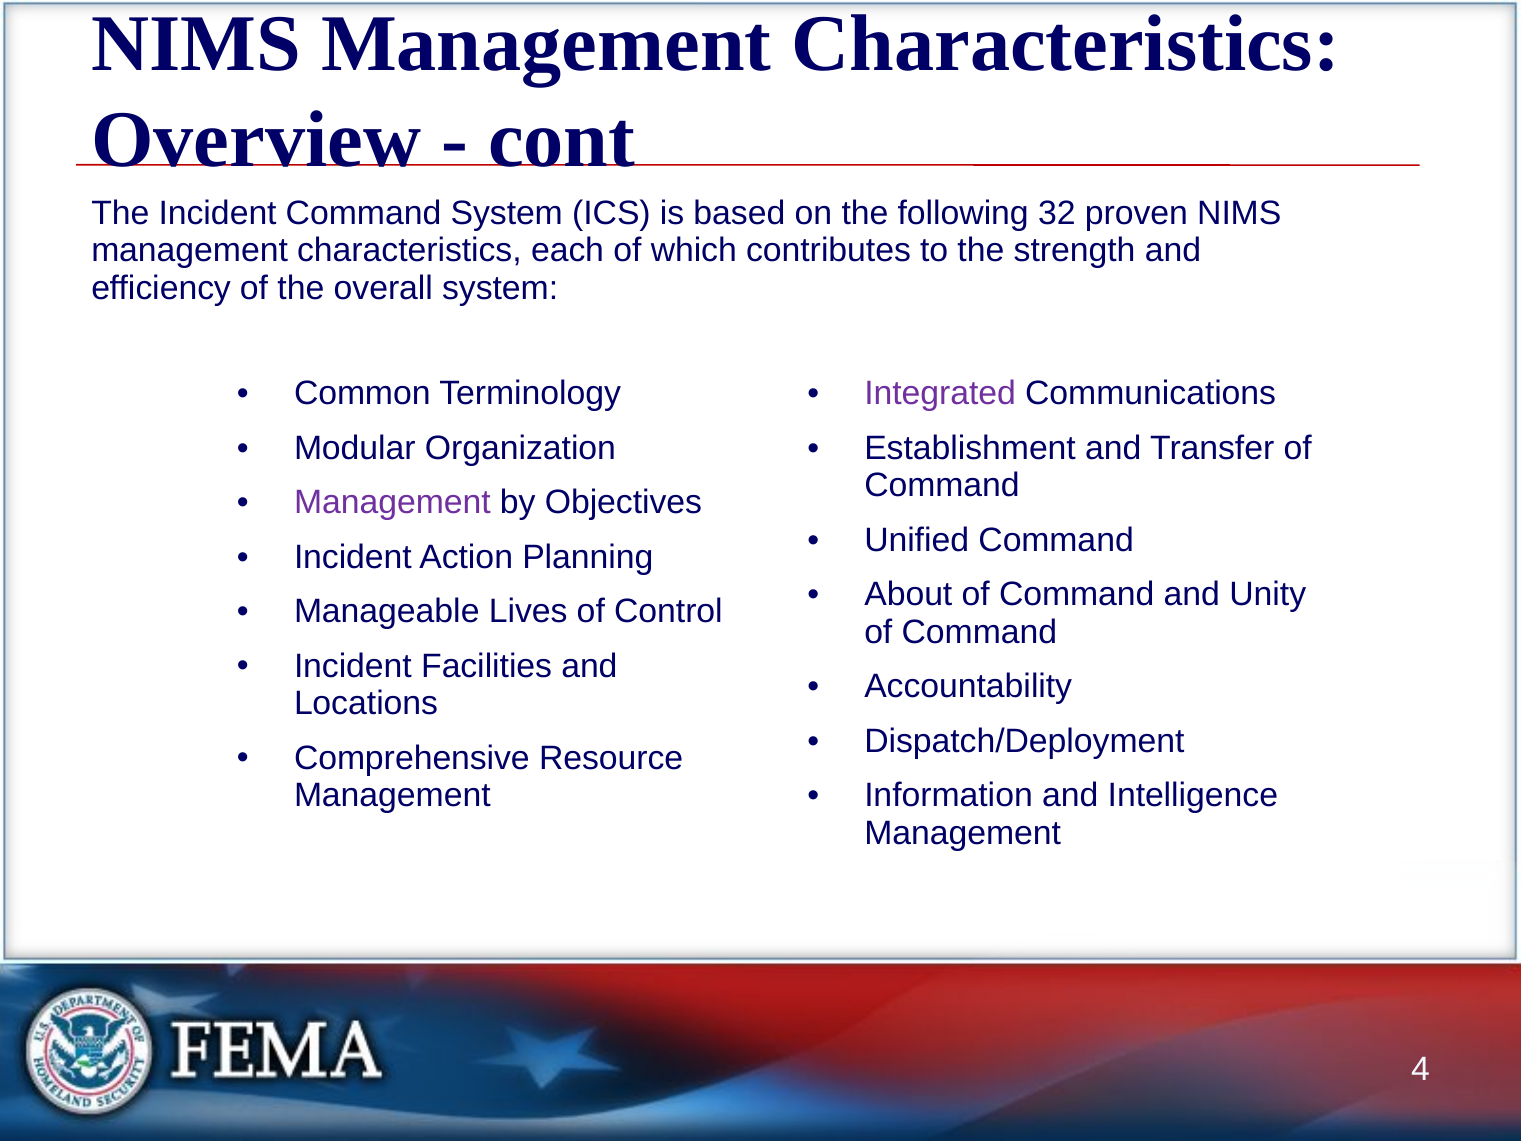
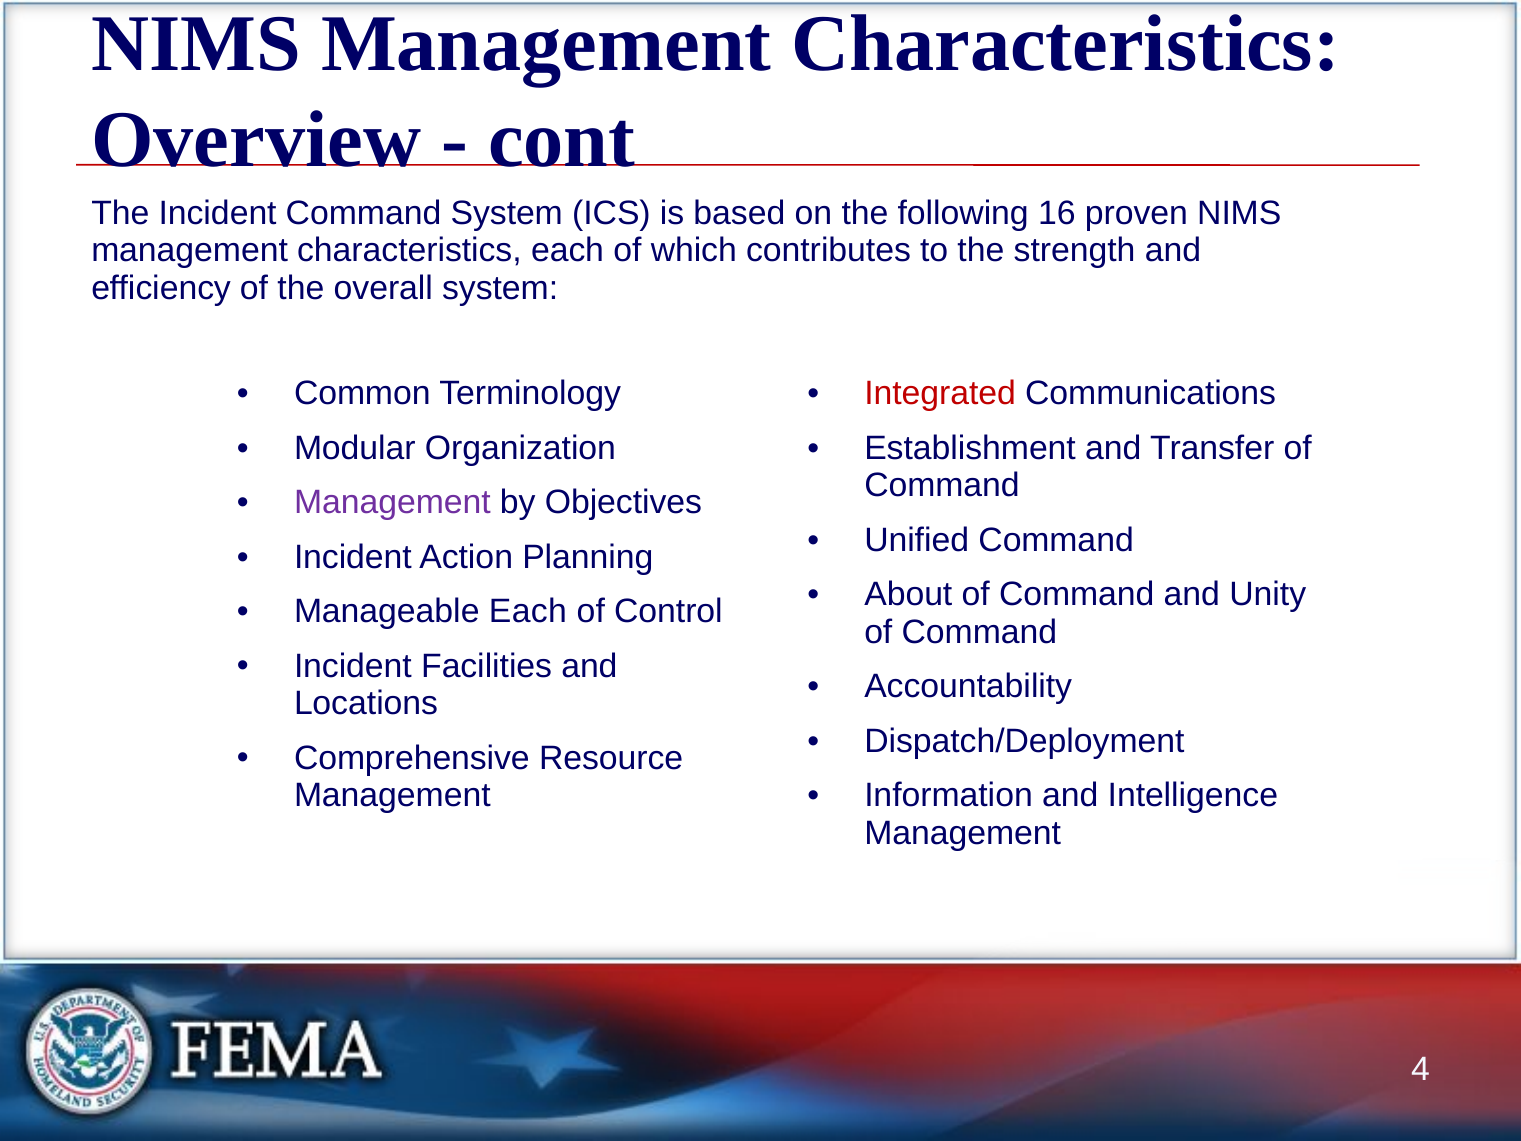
32: 32 -> 16 (1057, 213)
Integrated colour: purple -> red (940, 394)
Manageable Lives: Lives -> Each (528, 611)
